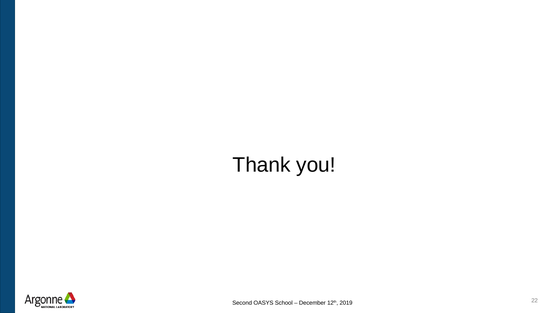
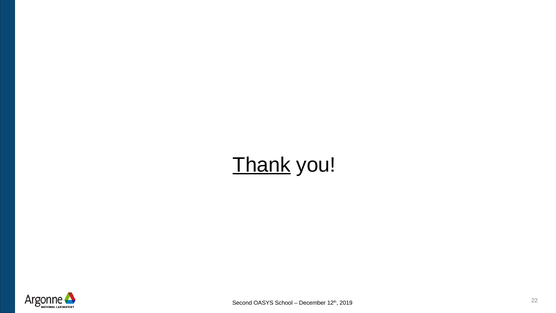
Thank underline: none -> present (262, 165)
